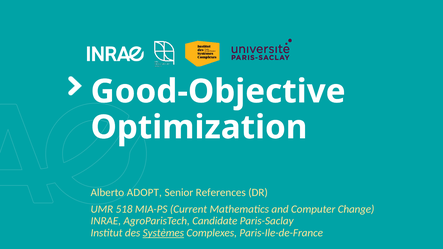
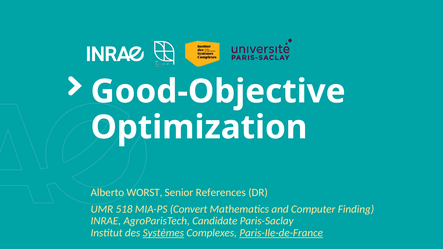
ADOPT: ADOPT -> WORST (144, 193)
Current: Current -> Convert (189, 209)
Change: Change -> Finding (356, 209)
Paris-Ile-de-France underline: none -> present (281, 233)
